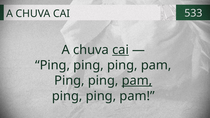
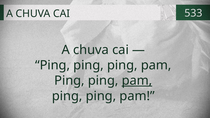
cai underline: present -> none (121, 50)
